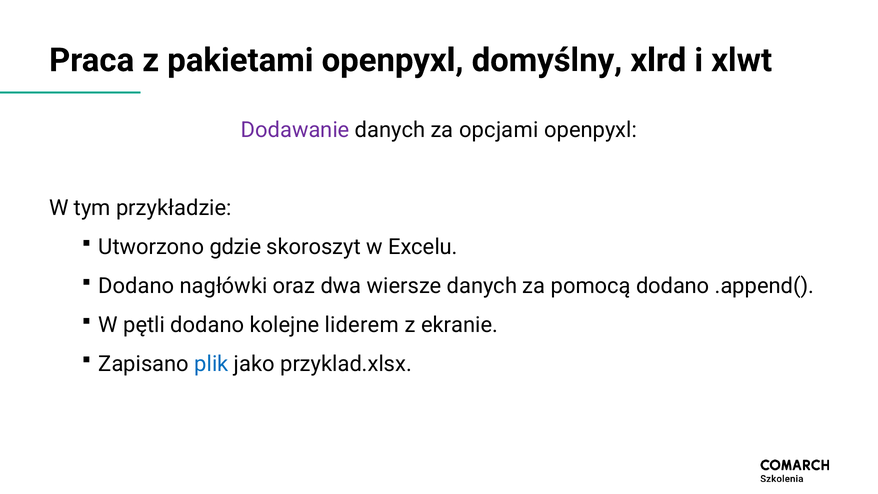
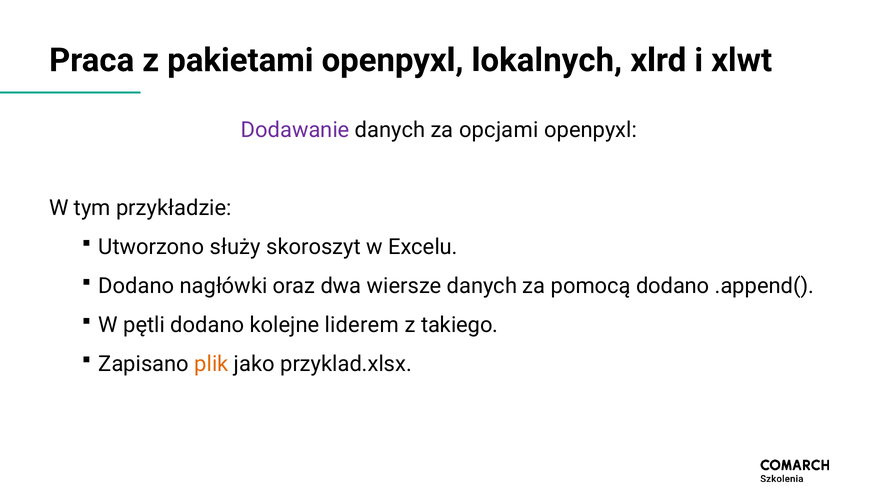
domyślny: domyślny -> lokalnych (547, 60)
gdzie: gdzie -> służy (235, 247)
ekranie: ekranie -> takiego (460, 325)
plik colour: blue -> orange (211, 364)
